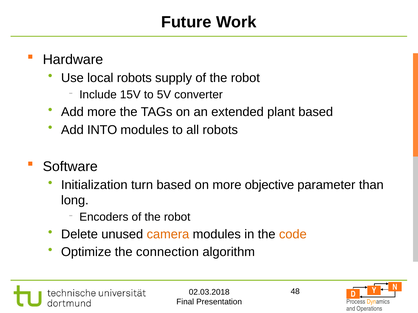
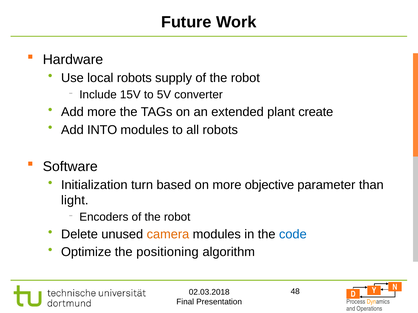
plant based: based -> create (316, 112)
long: long -> light (75, 201)
code colour: orange -> blue (293, 235)
connection: connection -> positioning (167, 253)
